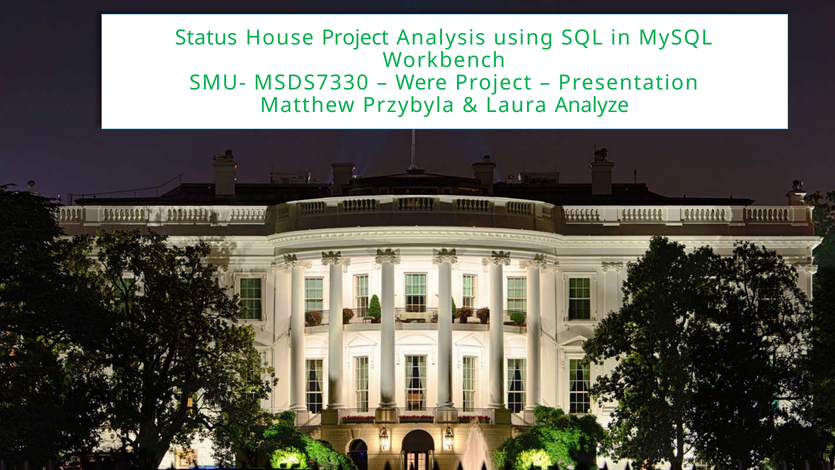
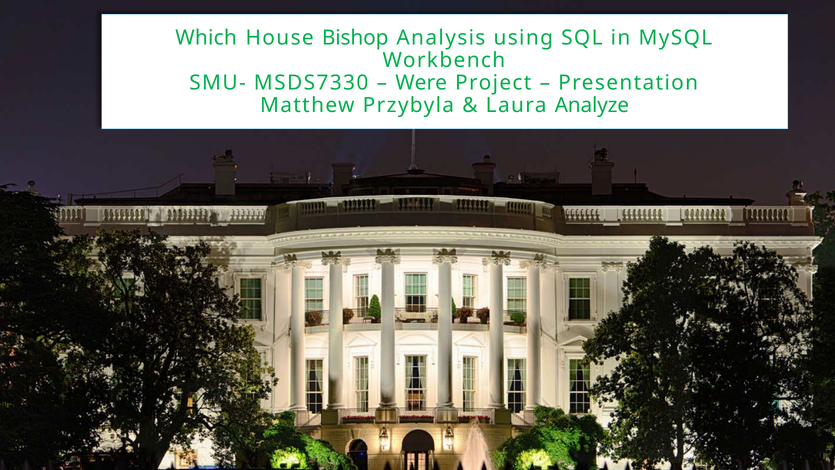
Status: Status -> Which (206, 38)
House Project: Project -> Bishop (355, 38)
